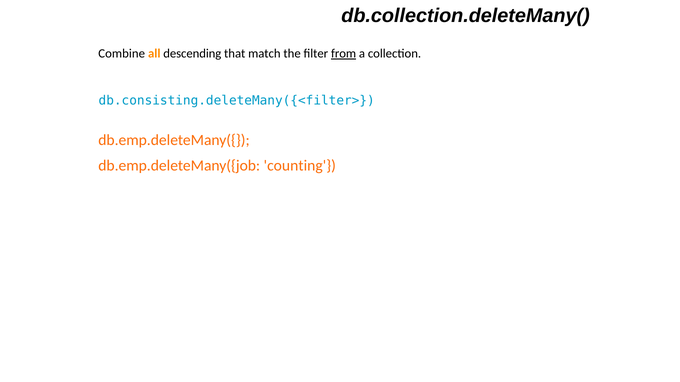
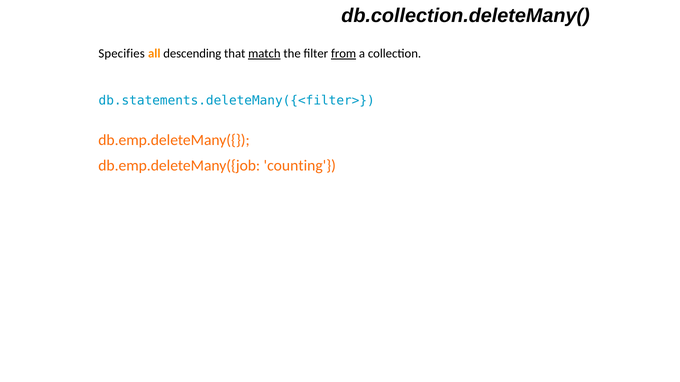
Combine: Combine -> Specifies (122, 54)
match underline: none -> present (264, 54)
db.consisting.deleteMany({<filter>: db.consisting.deleteMany({<filter> -> db.statements.deleteMany({<filter> (237, 101)
